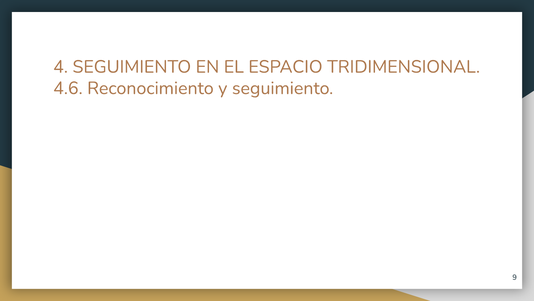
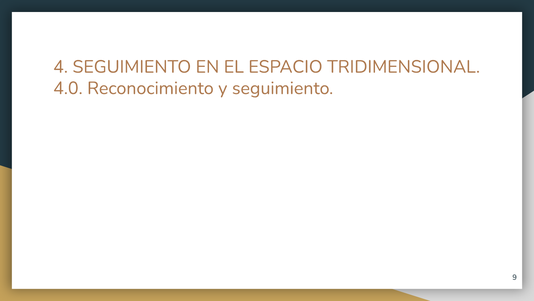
4.6: 4.6 -> 4.0 (68, 88)
